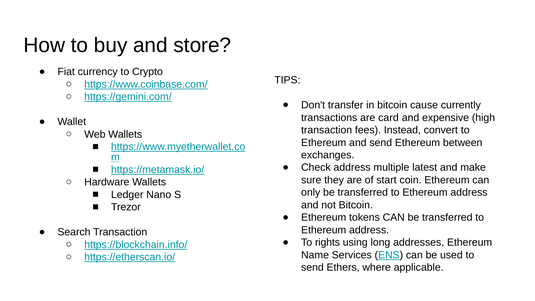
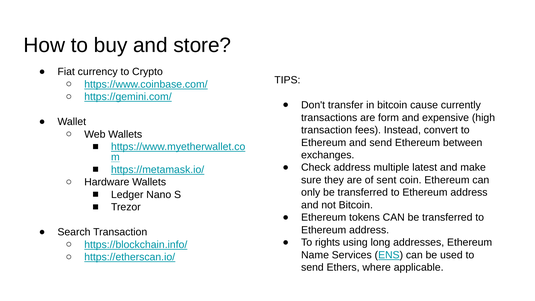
card: card -> form (389, 118)
start: start -> sent (386, 180)
